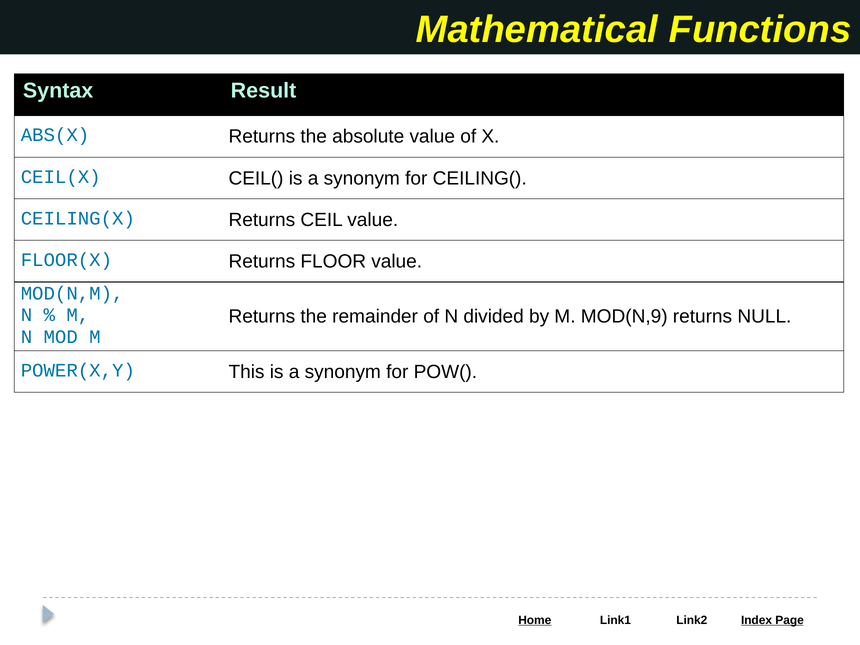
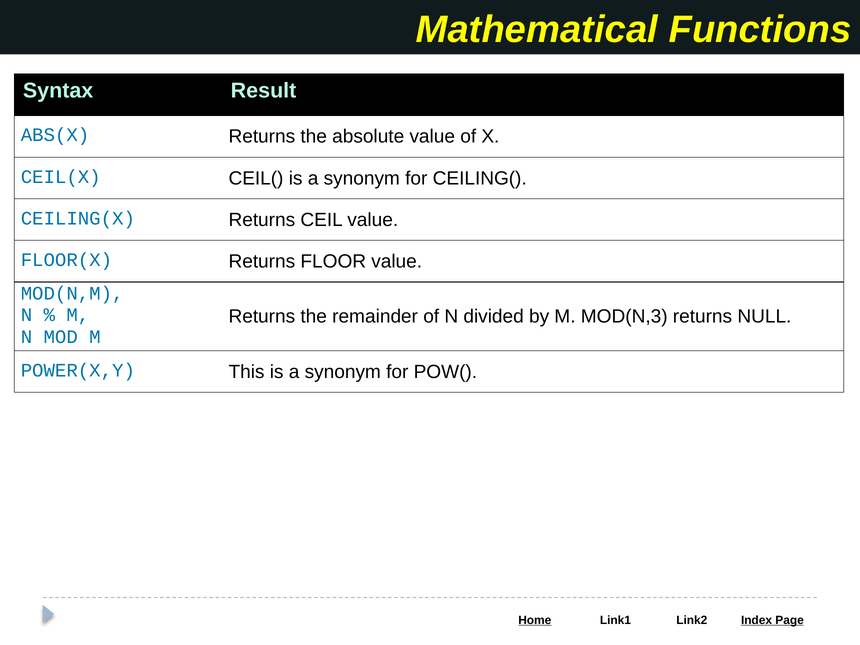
MOD(N,9: MOD(N,9 -> MOD(N,3 (624, 317)
